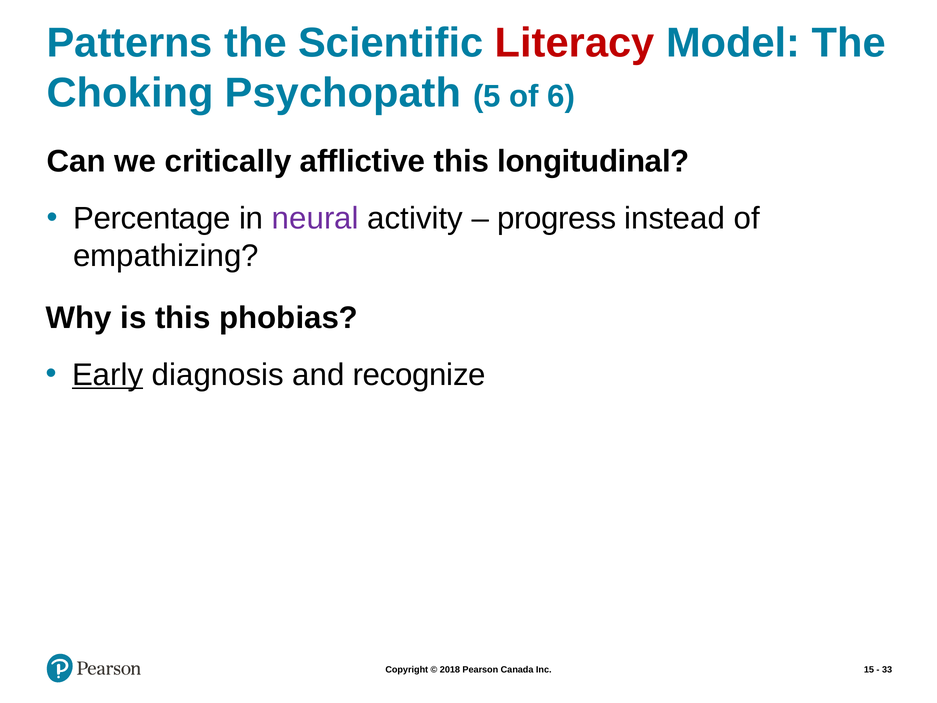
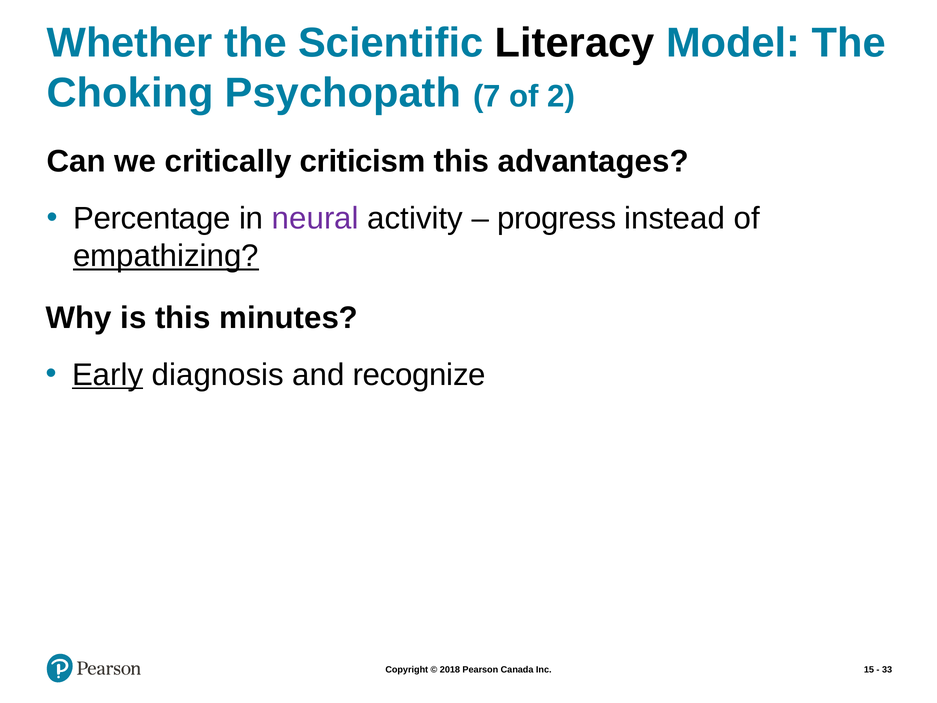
Patterns: Patterns -> Whether (130, 43)
Literacy colour: red -> black (575, 43)
5: 5 -> 7 (487, 96)
6: 6 -> 2 (561, 96)
afflictive: afflictive -> criticism (363, 161)
longitudinal: longitudinal -> advantages (593, 161)
empathizing underline: none -> present (166, 256)
phobias: phobias -> minutes (289, 318)
